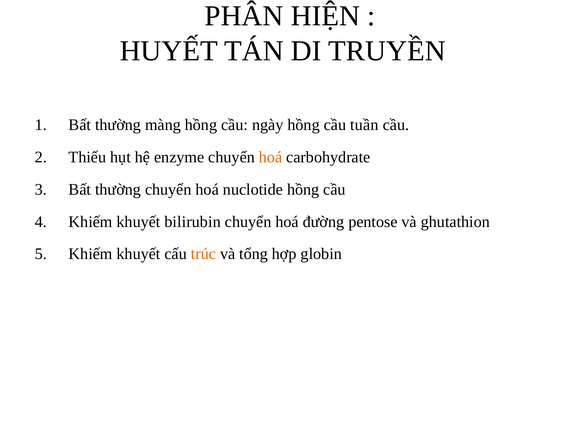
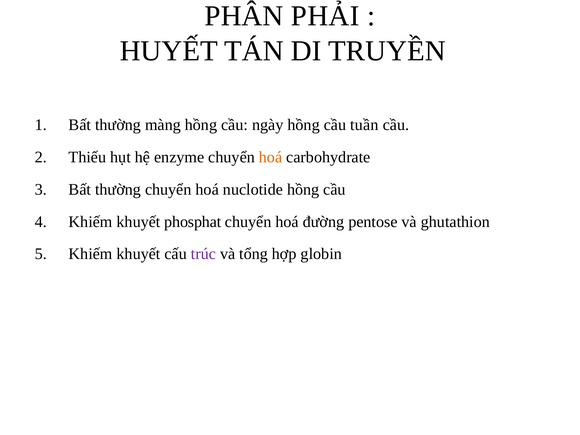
HIỆN: HIỆN -> PHẢI (325, 16)
bilirubin: bilirubin -> phosphat (193, 222)
trúc colour: orange -> purple (203, 254)
